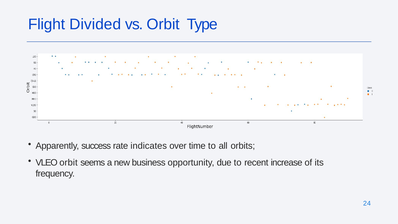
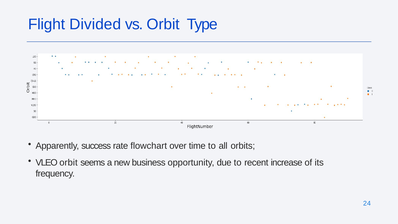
indicates: indicates -> flowchart (149, 146)
